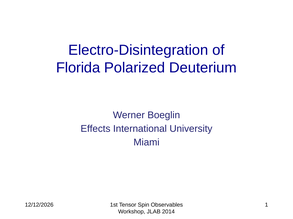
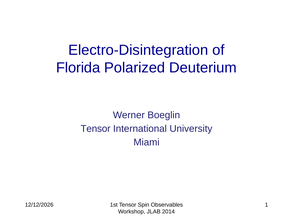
Effects: Effects -> Tensor (96, 129)
